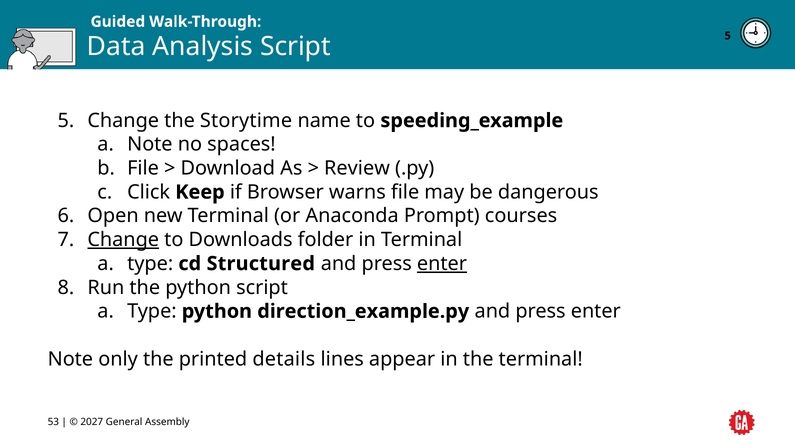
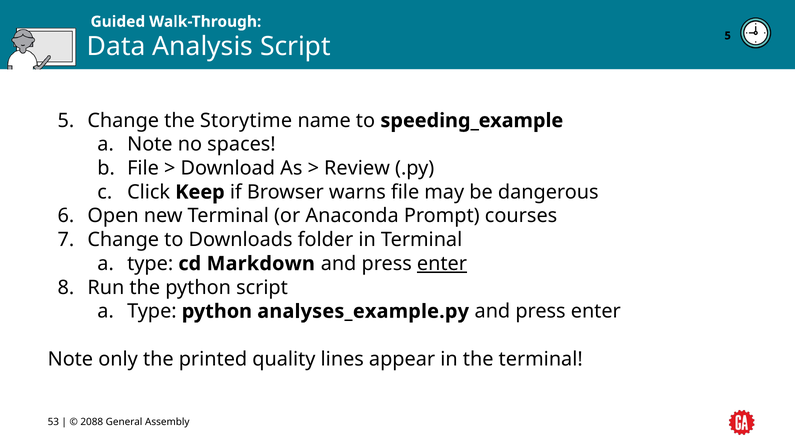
Change underline: present -> none (123, 240)
Structured: Structured -> Markdown (261, 264)
direction_example.py: direction_example.py -> analyses_example.py (363, 311)
details: details -> quality (284, 359)
2027: 2027 -> 2088 (92, 422)
